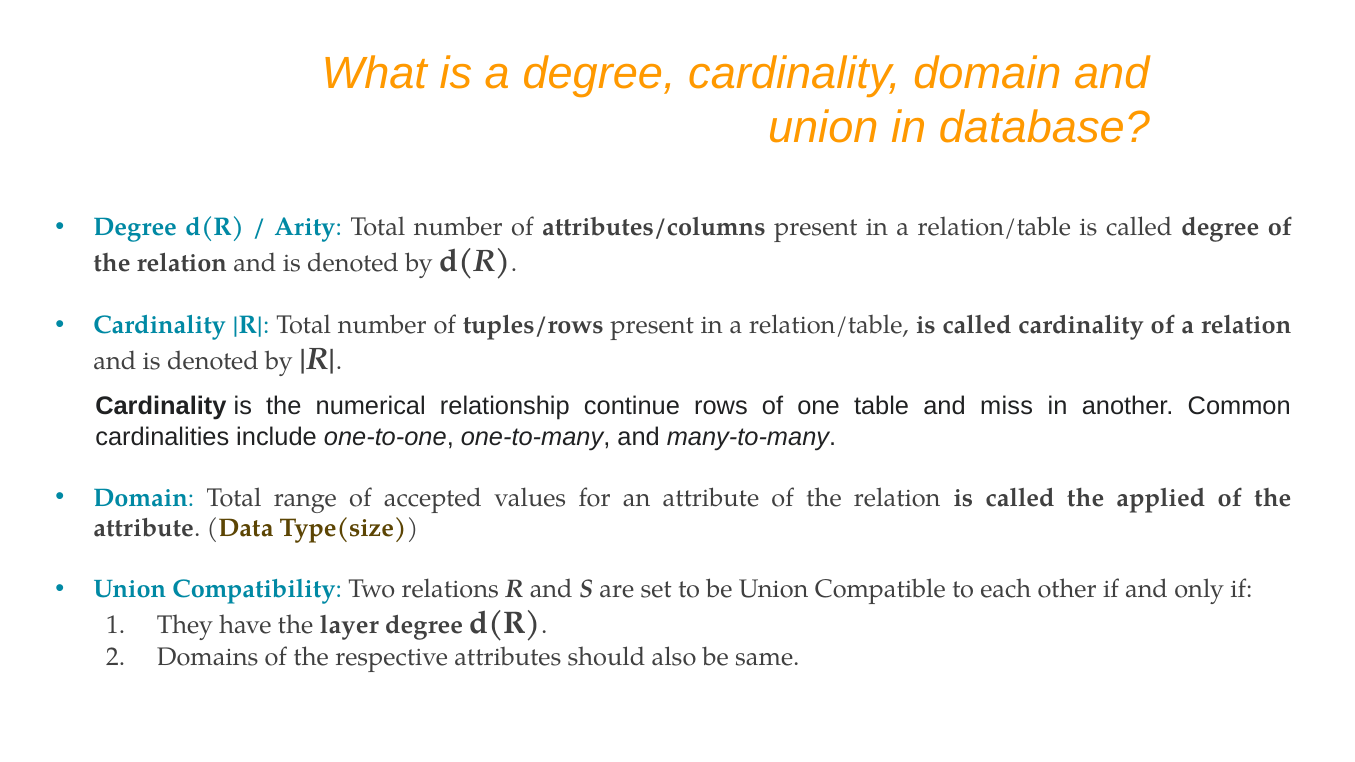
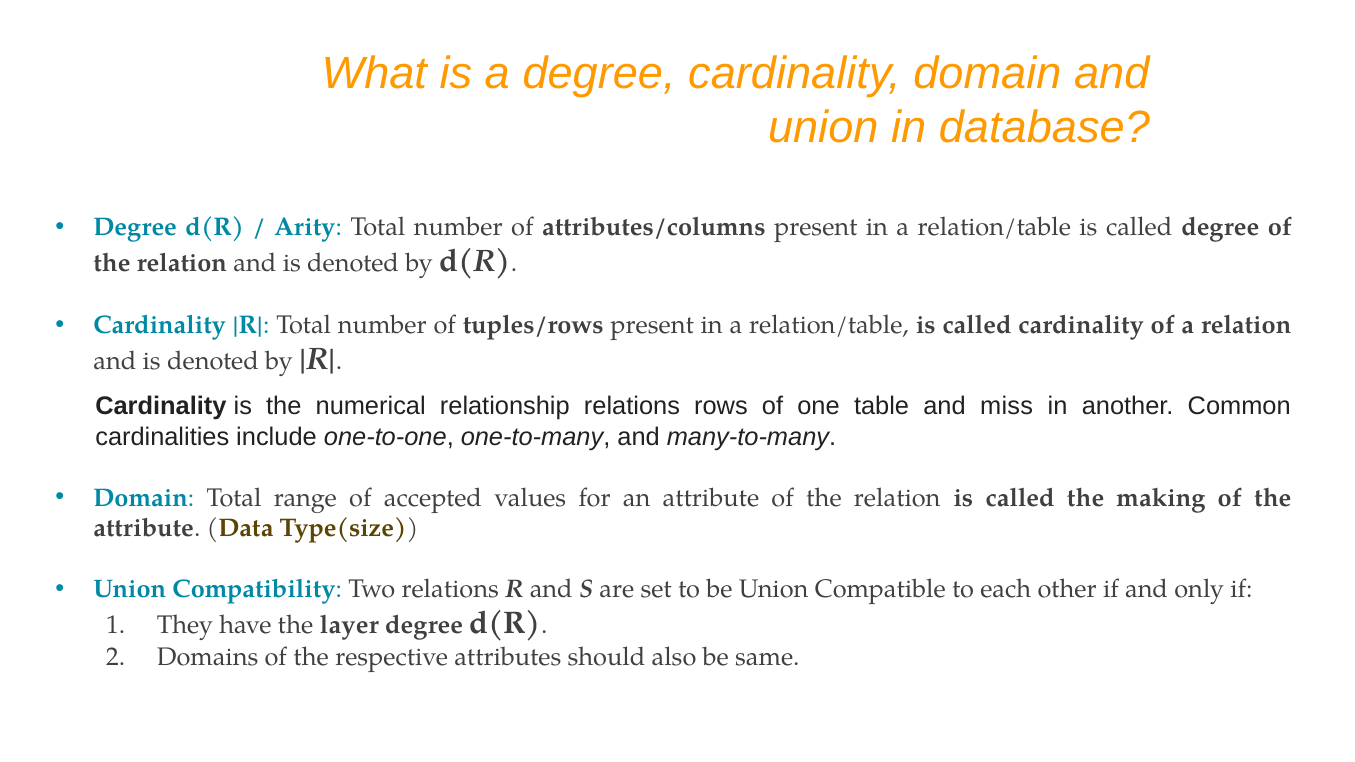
relationship continue: continue -> relations (632, 407)
applied: applied -> making (1161, 498)
